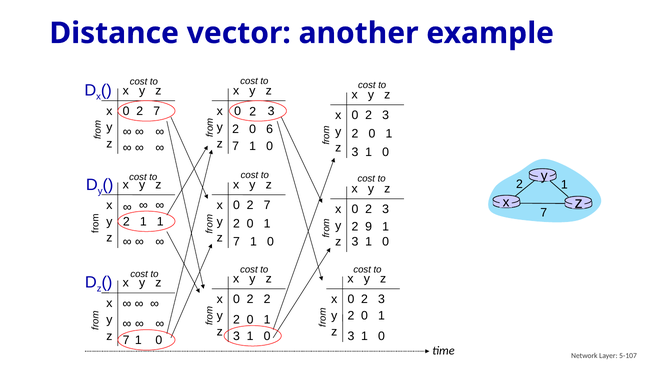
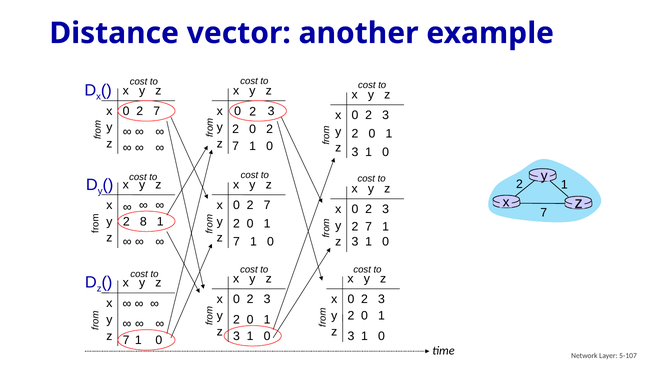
2 0 6: 6 -> 2 (270, 129)
2 1: 1 -> 8 (143, 222)
9: 9 -> 7 (369, 227)
2: 2 -> 3 (267, 299)
